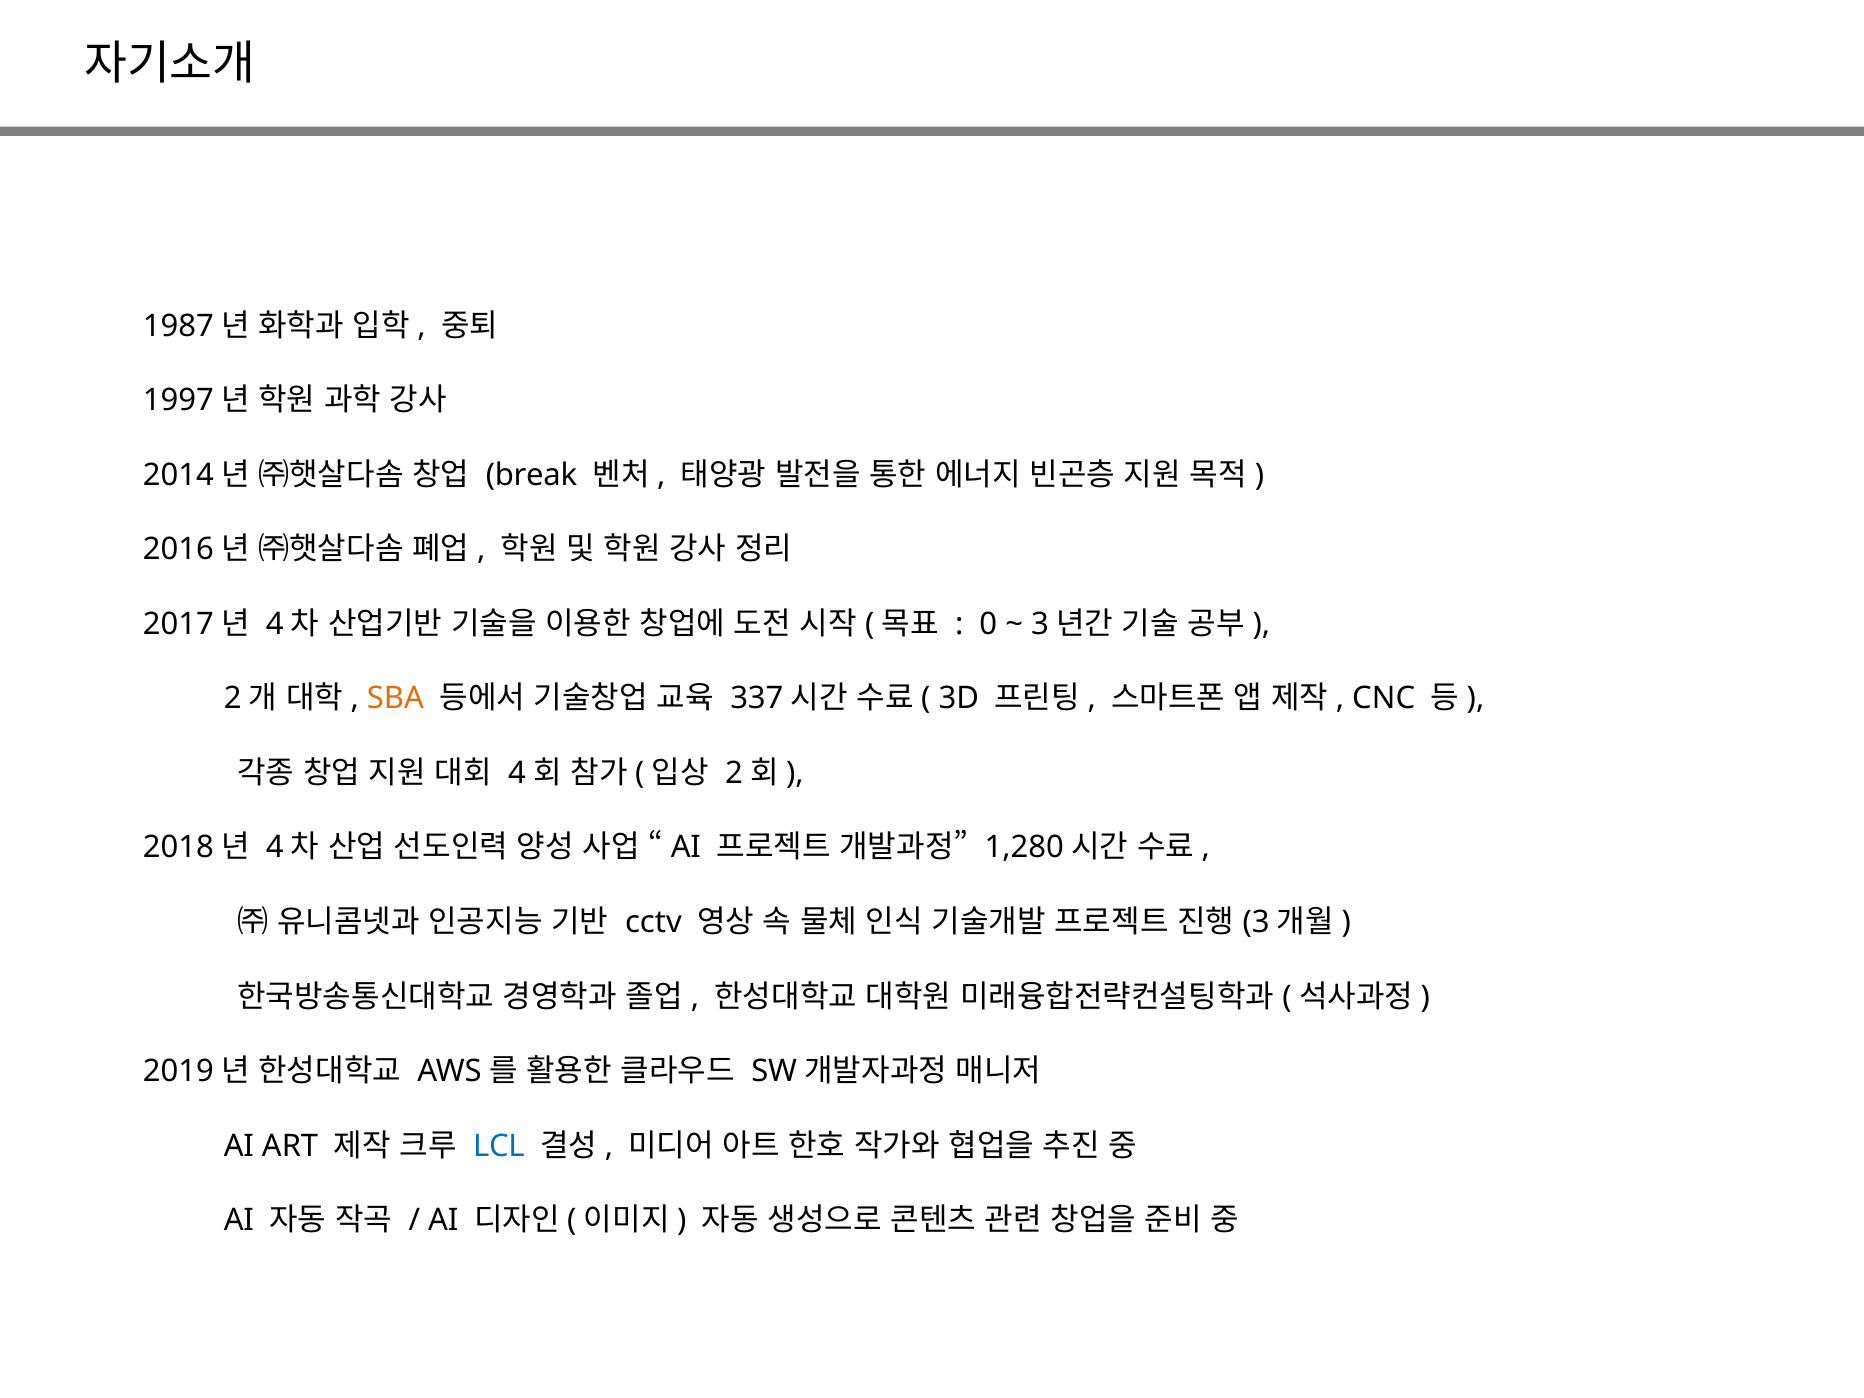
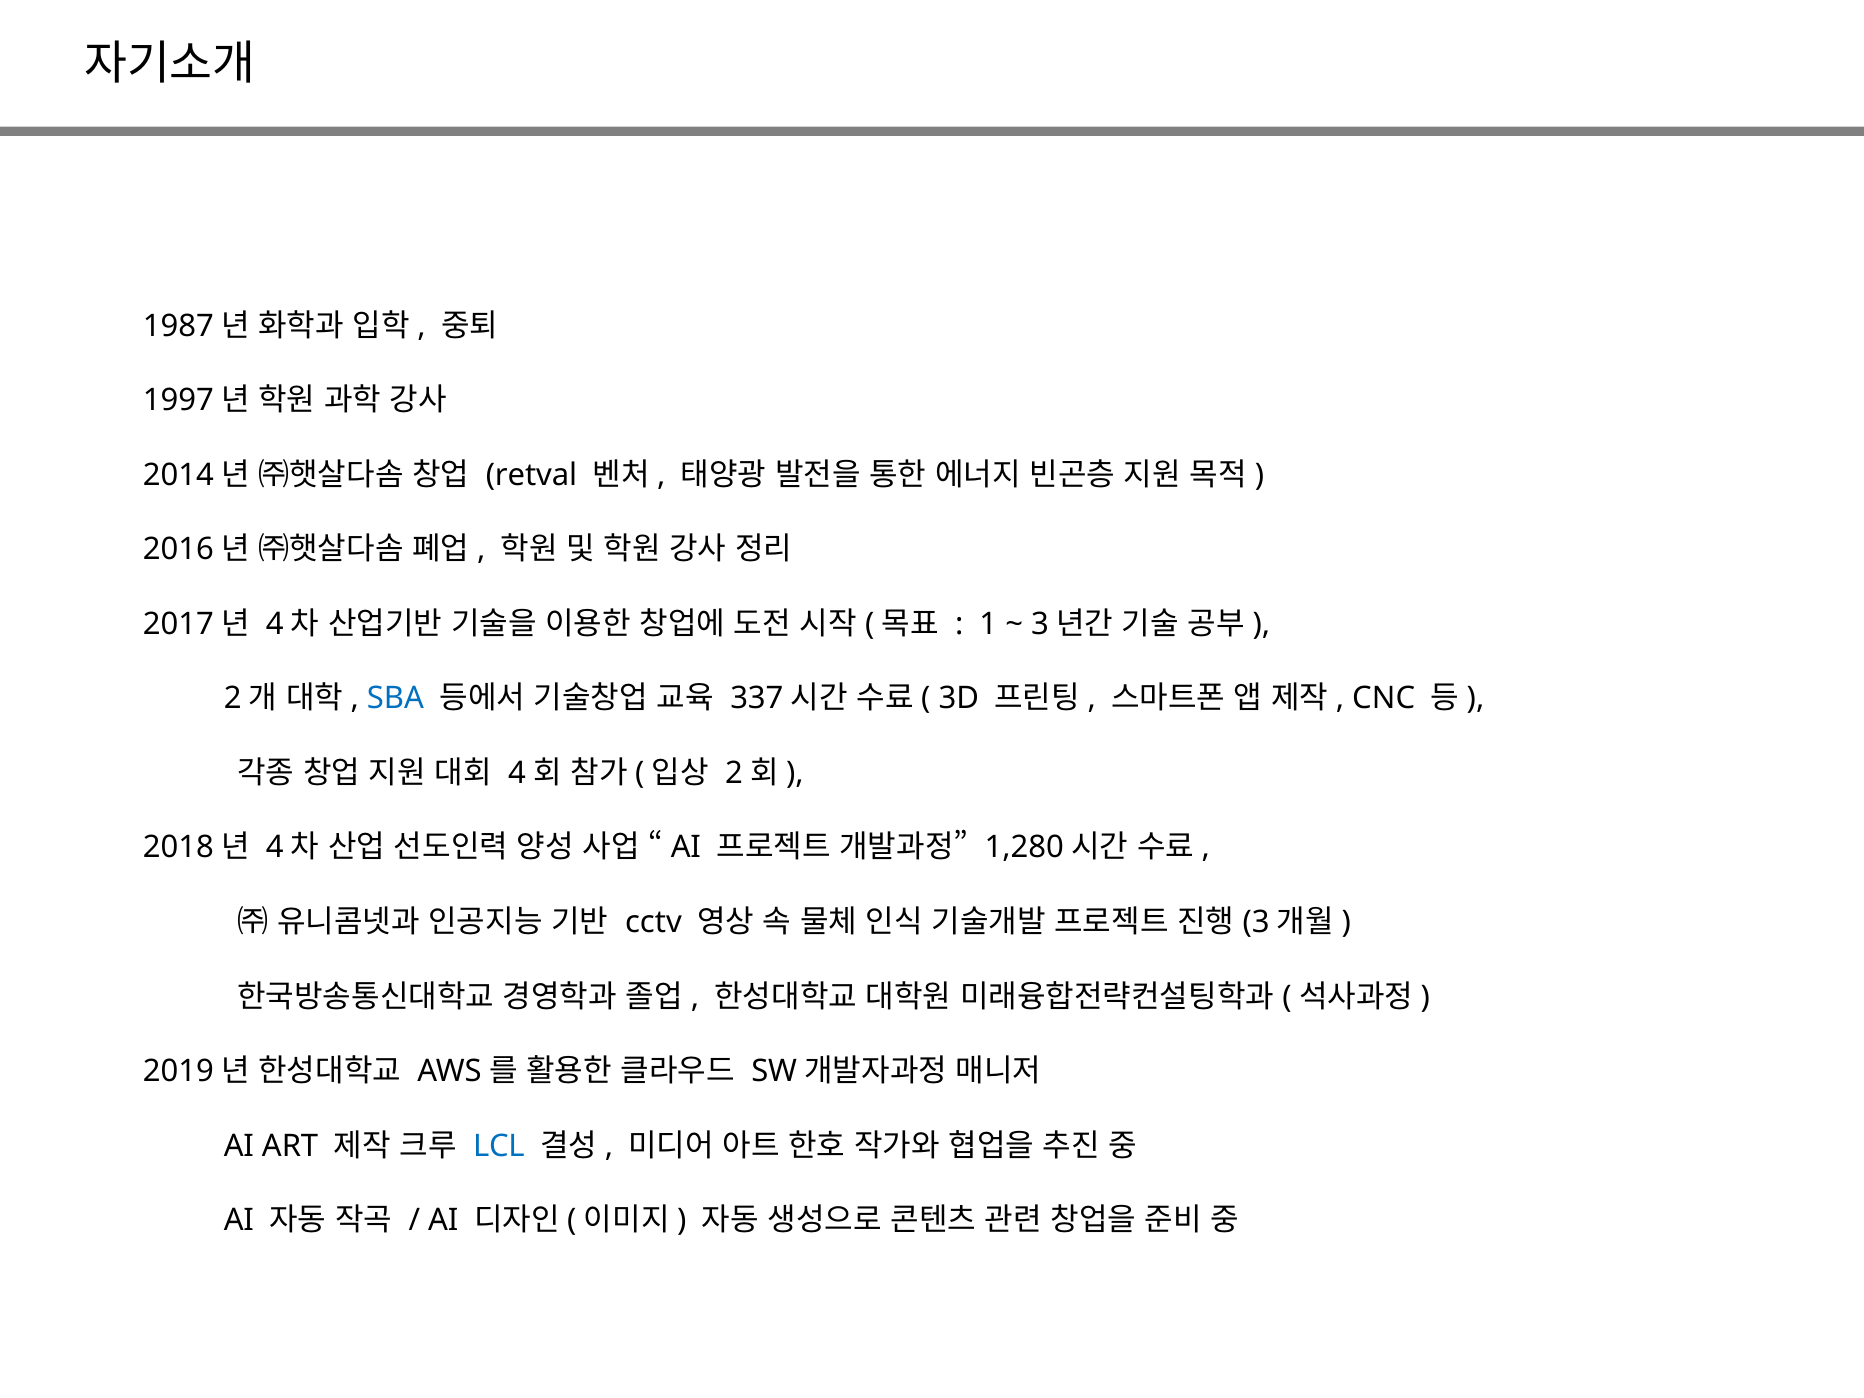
break: break -> retval (531, 475)
0: 0 -> 1 (988, 624)
SBA colour: orange -> blue (395, 699)
